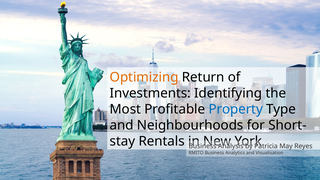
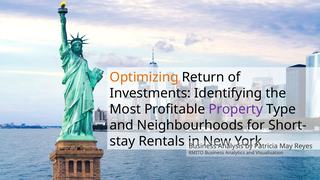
Property colour: blue -> purple (236, 109)
